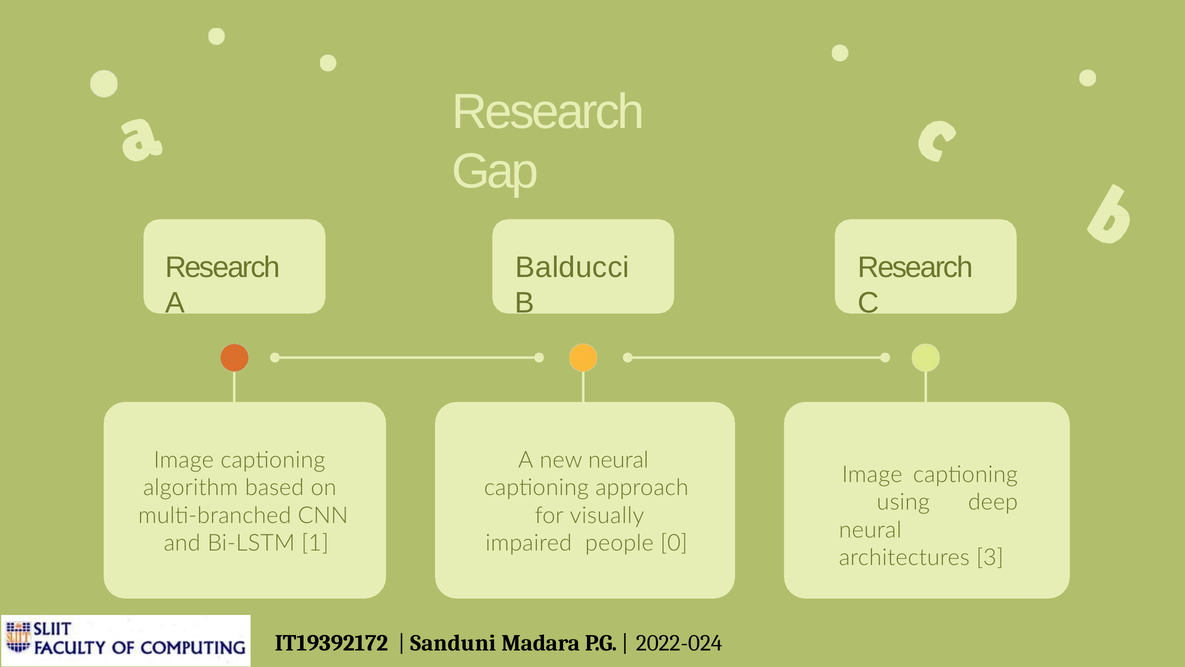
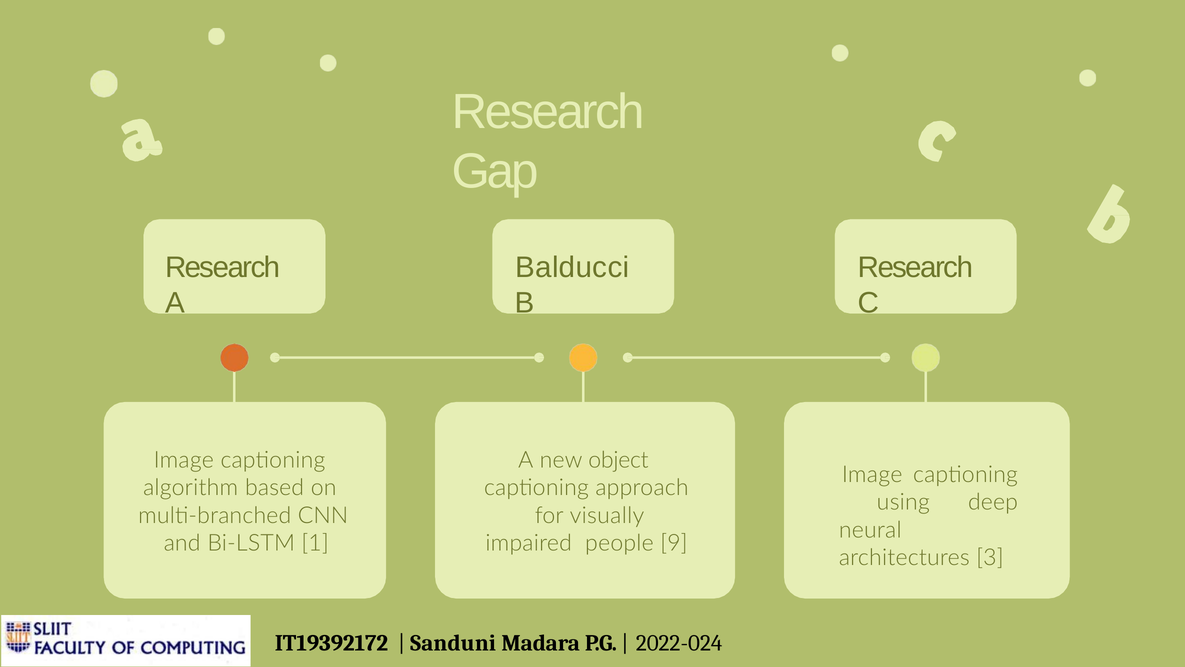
new neural: neural -> object (618, 460)
0: 0 -> 9 (674, 543)
